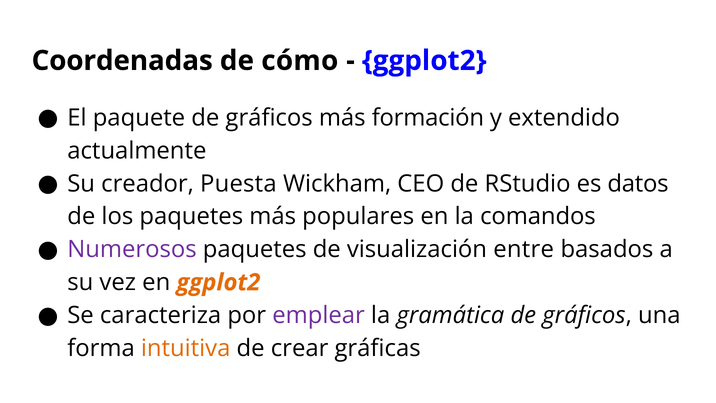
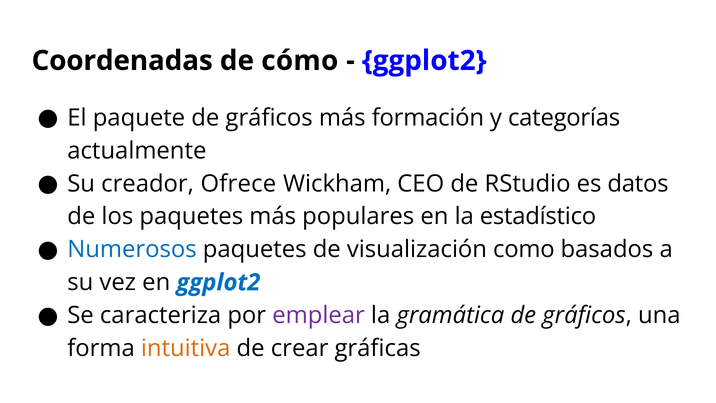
extendido: extendido -> categorías (564, 118)
Puesta: Puesta -> Ofrece (238, 184)
comandos: comandos -> estadístico (538, 216)
Numerosos colour: purple -> blue (132, 249)
entre: entre -> como (524, 249)
ggplot2 colour: orange -> blue (218, 282)
